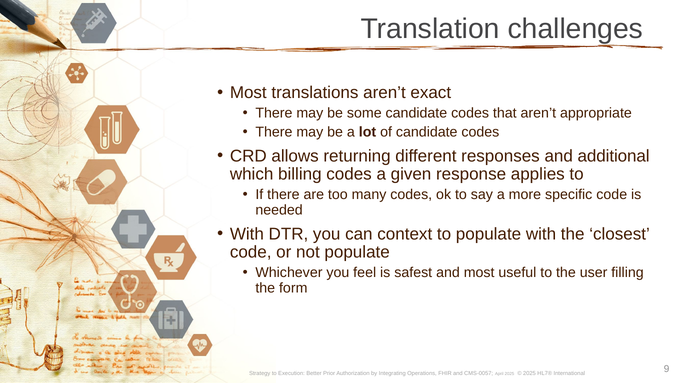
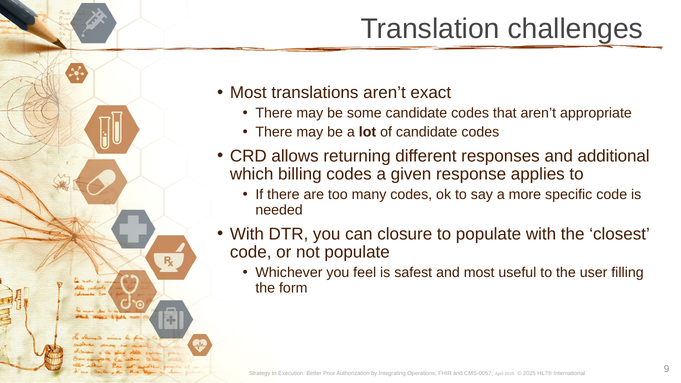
context: context -> closure (405, 234)
